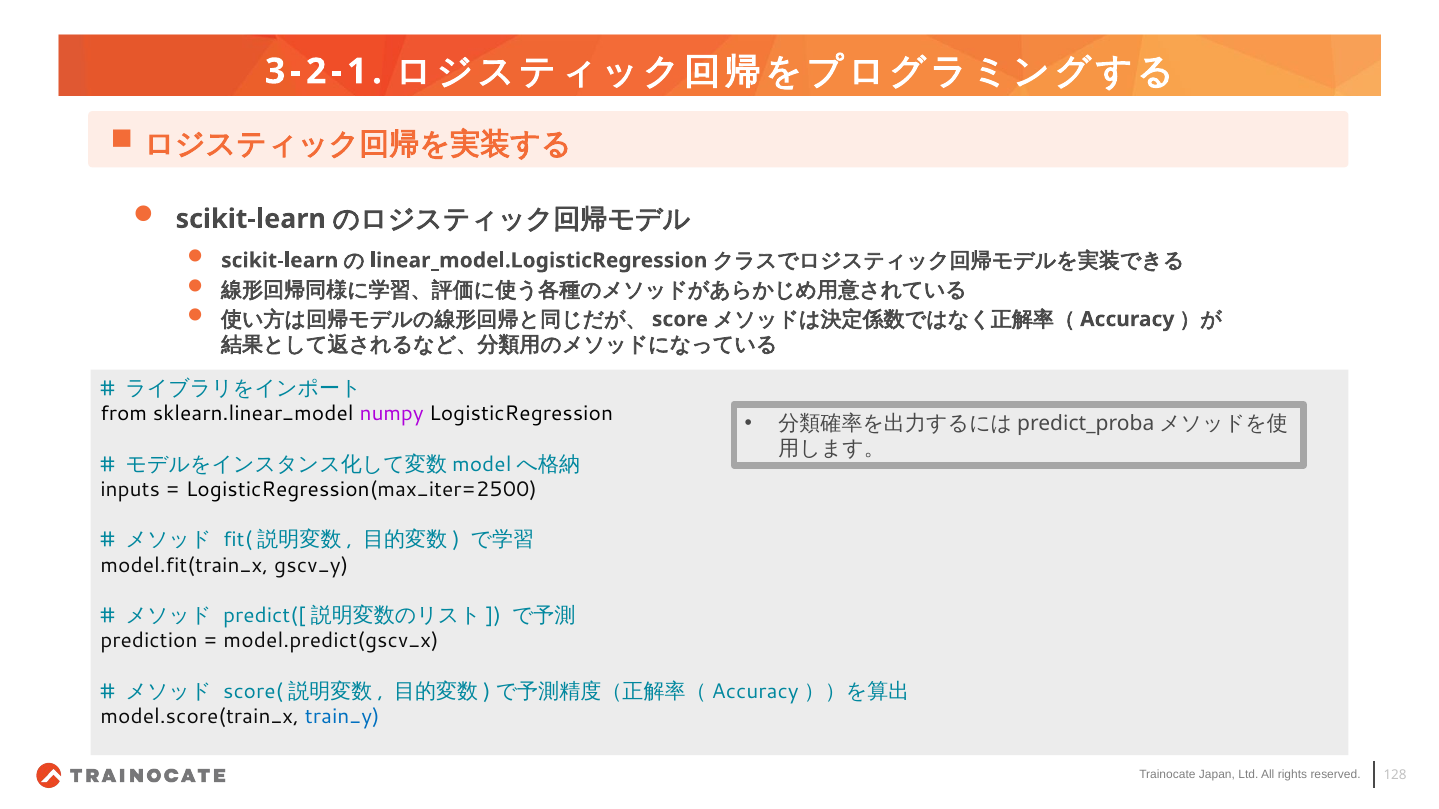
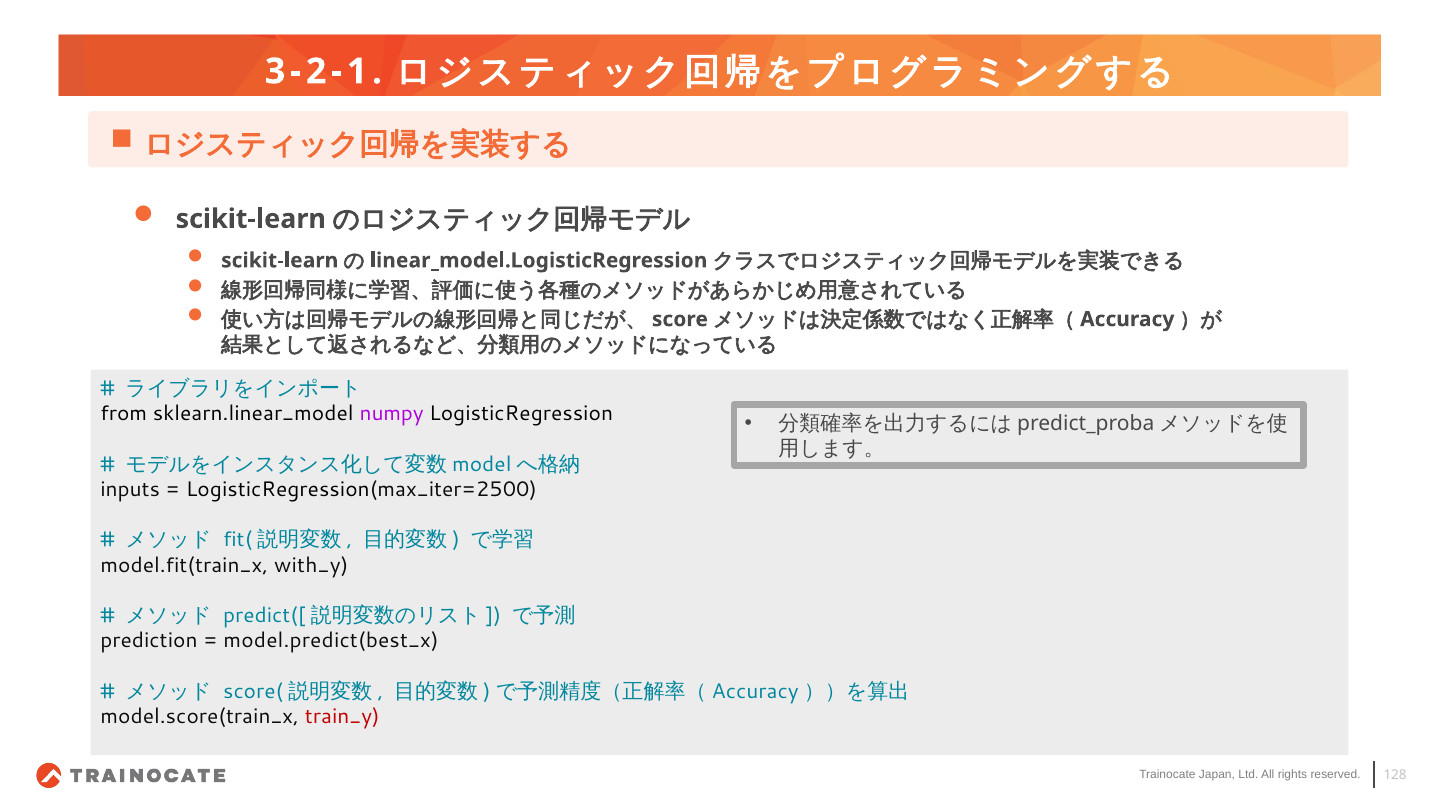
gscv_y: gscv_y -> with_y (311, 565)
model.predict(gscv_x: model.predict(gscv_x -> model.predict(best_x (331, 641)
train_y colour: blue -> red (342, 717)
